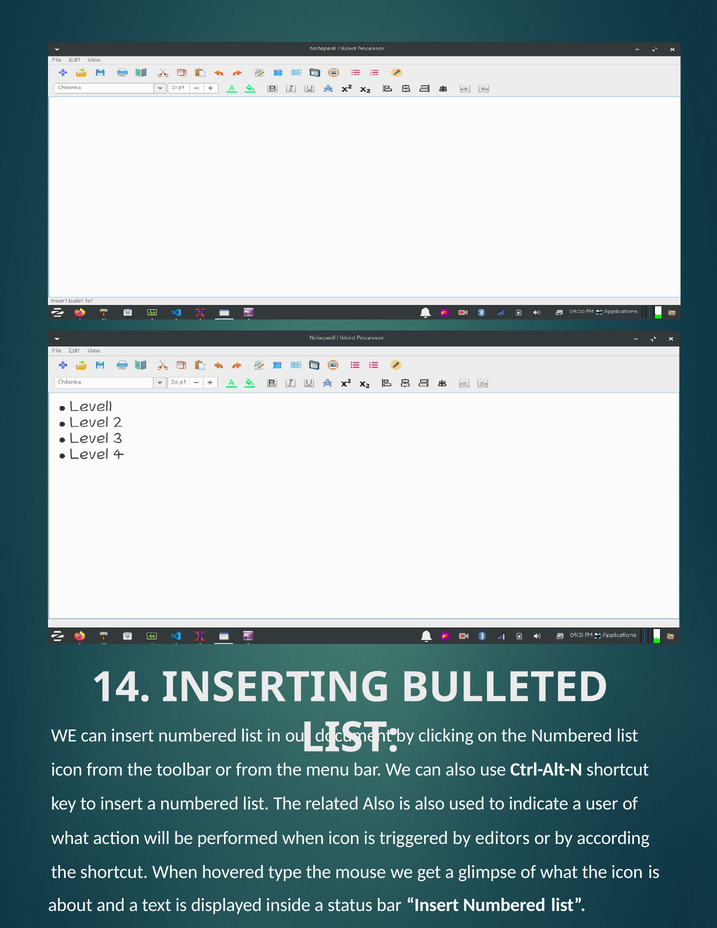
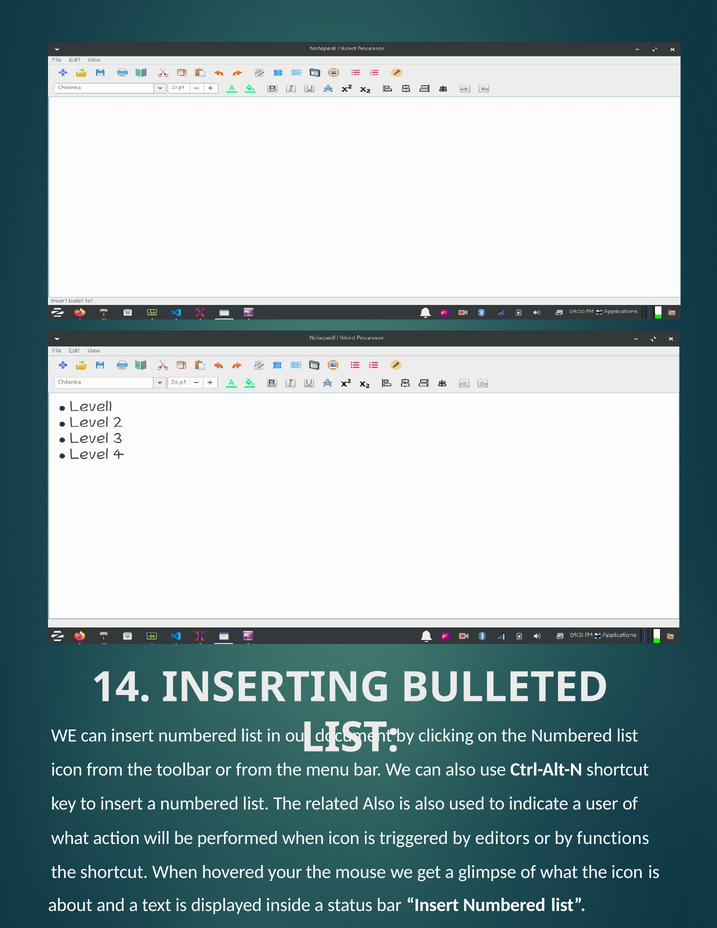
according: according -> functions (613, 838)
type: type -> your (285, 872)
